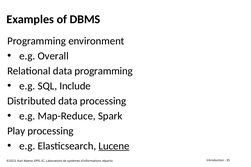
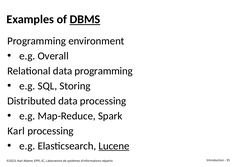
DBMS underline: none -> present (85, 19)
Include: Include -> Storing (75, 86)
Play: Play -> Karl (16, 131)
